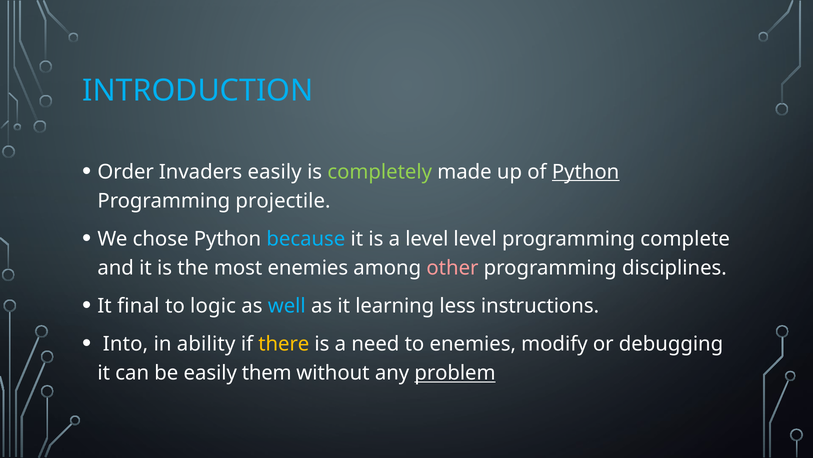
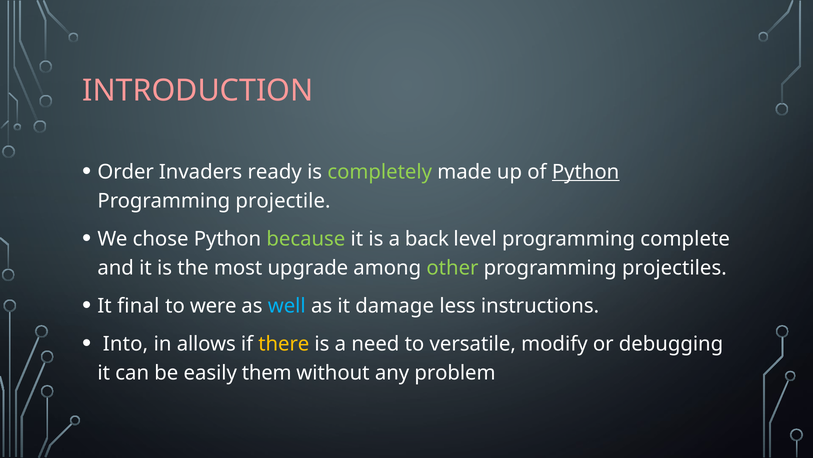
INTRODUCTION colour: light blue -> pink (198, 90)
Invaders easily: easily -> ready (275, 172)
because colour: light blue -> light green (306, 239)
a level: level -> back (427, 239)
most enemies: enemies -> upgrade (308, 268)
other colour: pink -> light green (452, 268)
disciplines: disciplines -> projectiles (674, 268)
logic: logic -> were (213, 306)
learning: learning -> damage (395, 306)
ability: ability -> allows (206, 343)
to enemies: enemies -> versatile (473, 343)
problem underline: present -> none (455, 373)
